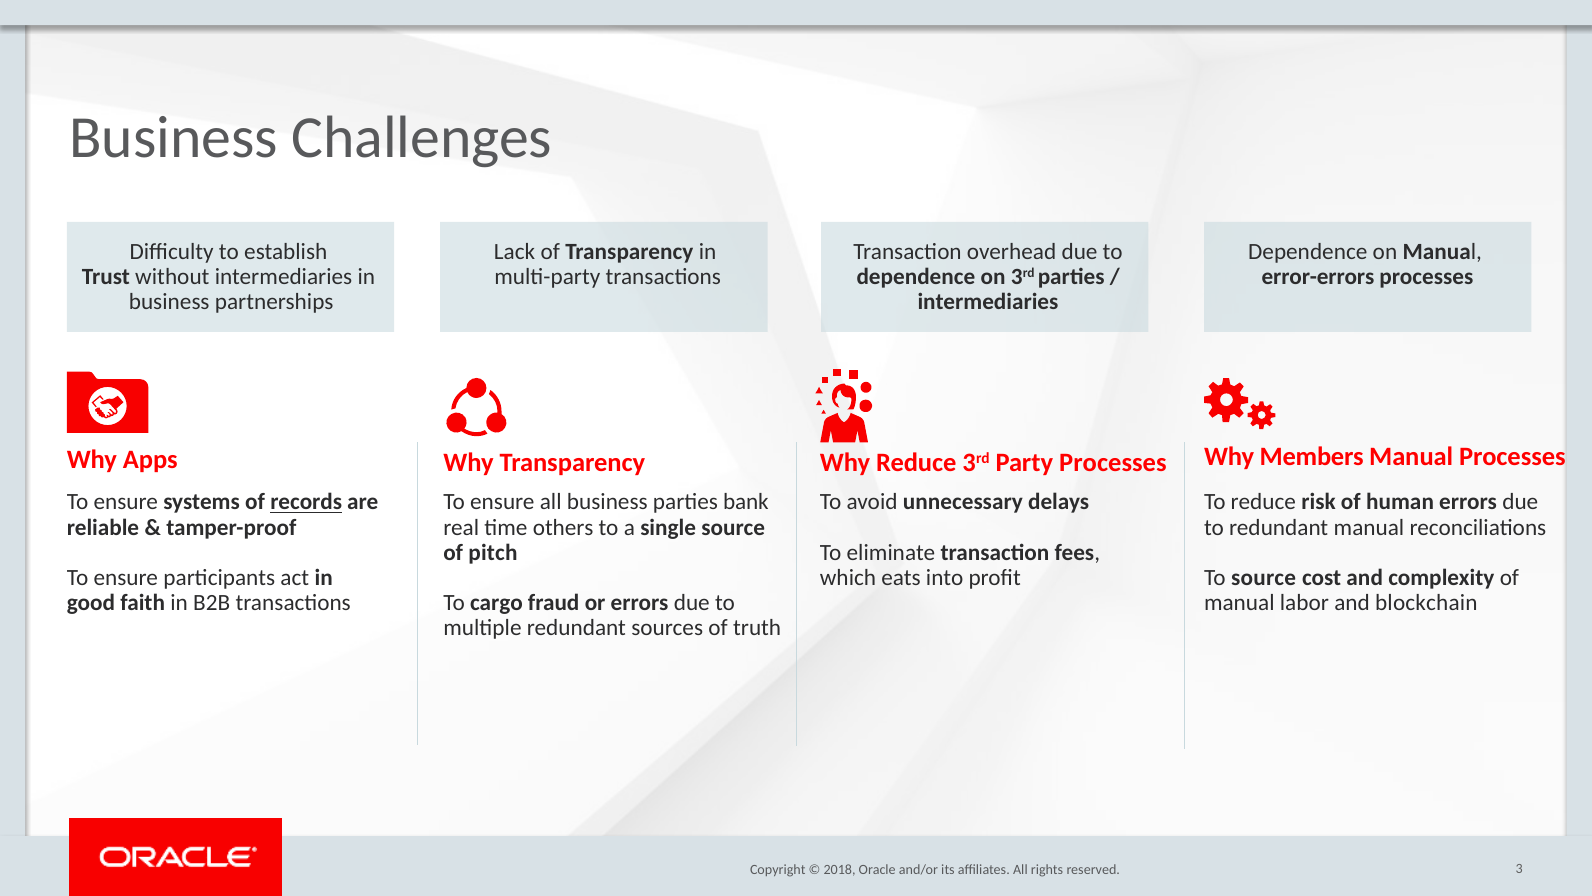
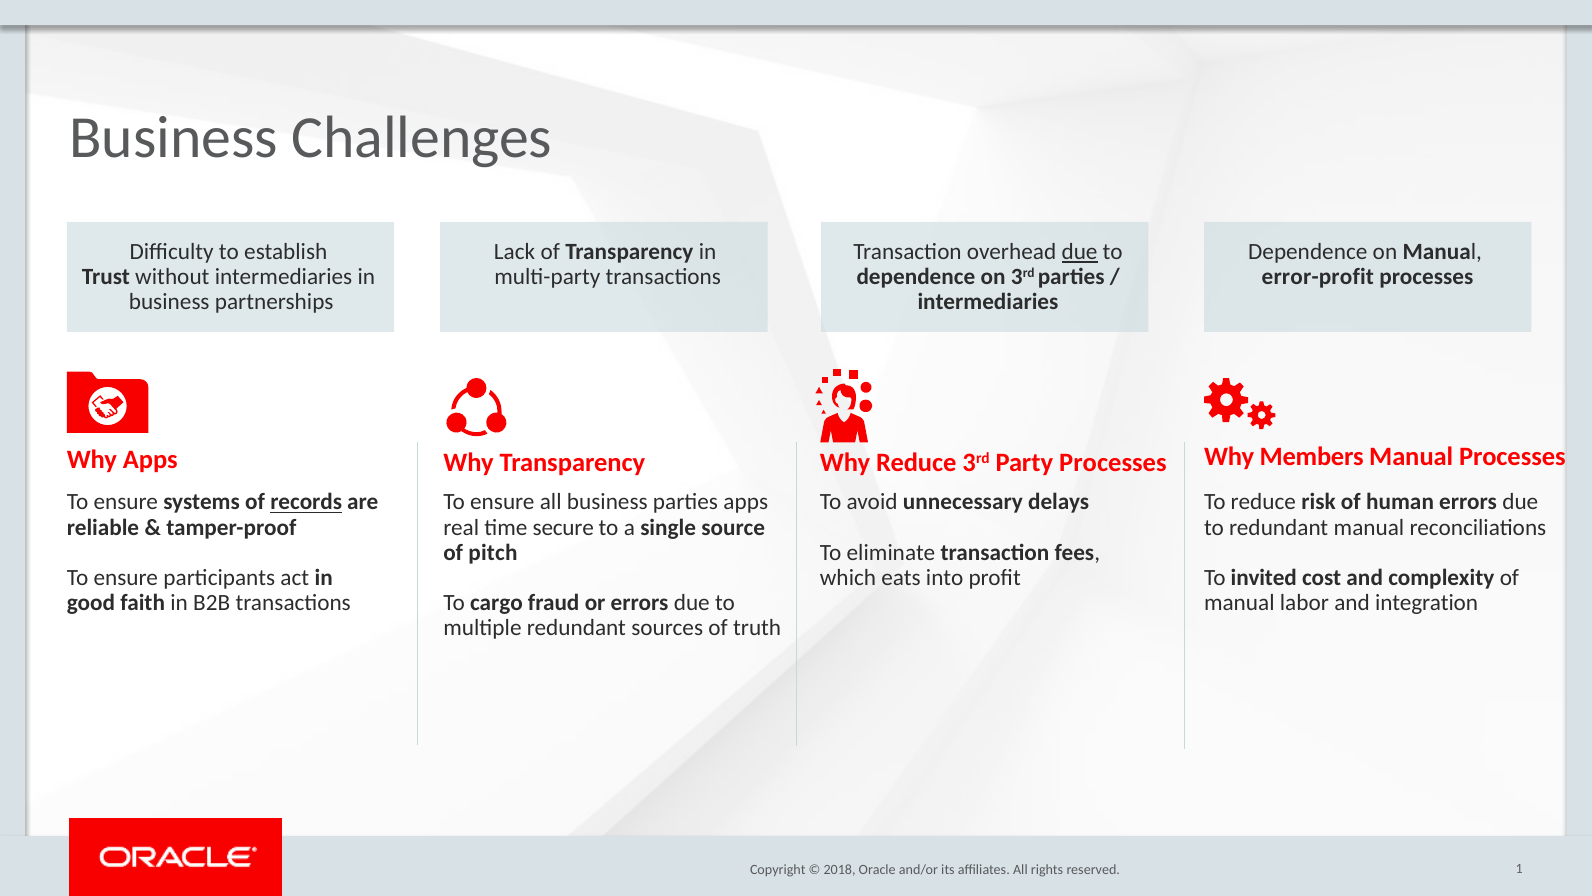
due underline: none -> present (1080, 252)
error-errors: error-errors -> error-profit (1318, 277)
parties bank: bank -> apps (746, 502)
others: others -> secure (563, 527)
To source: source -> invited (1264, 577)
blockchain: blockchain -> integration (1427, 603)
3: 3 -> 1 (1519, 869)
